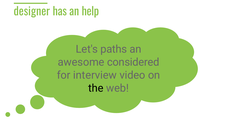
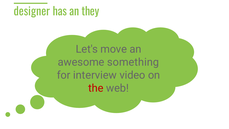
help: help -> they (90, 12)
paths: paths -> move (114, 49)
considered: considered -> something (133, 62)
the colour: black -> red (96, 88)
